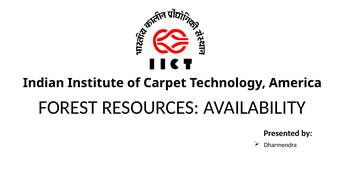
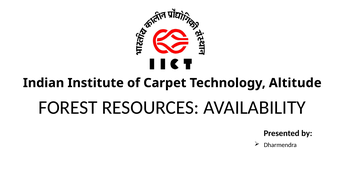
America: America -> Altitude (295, 83)
